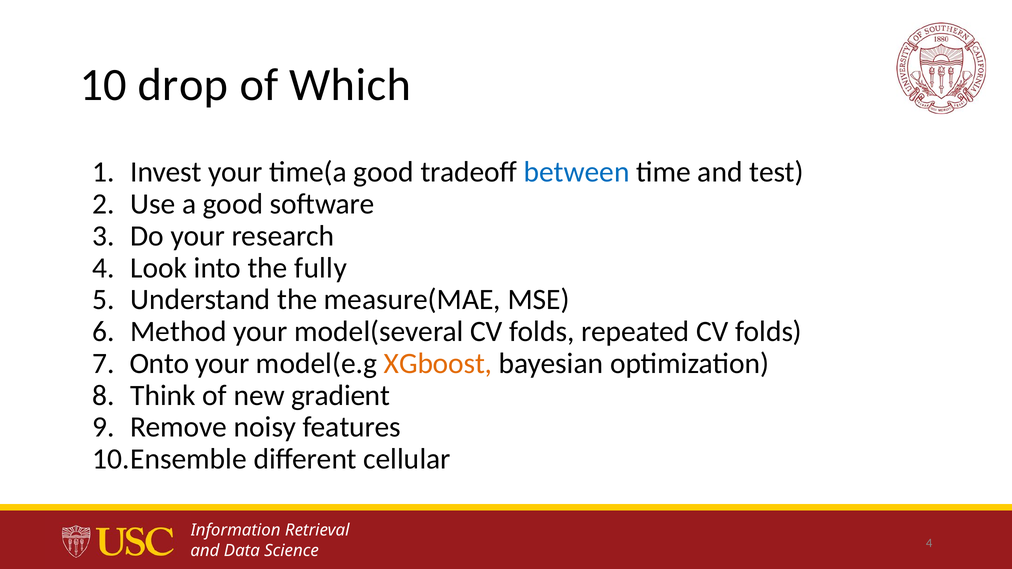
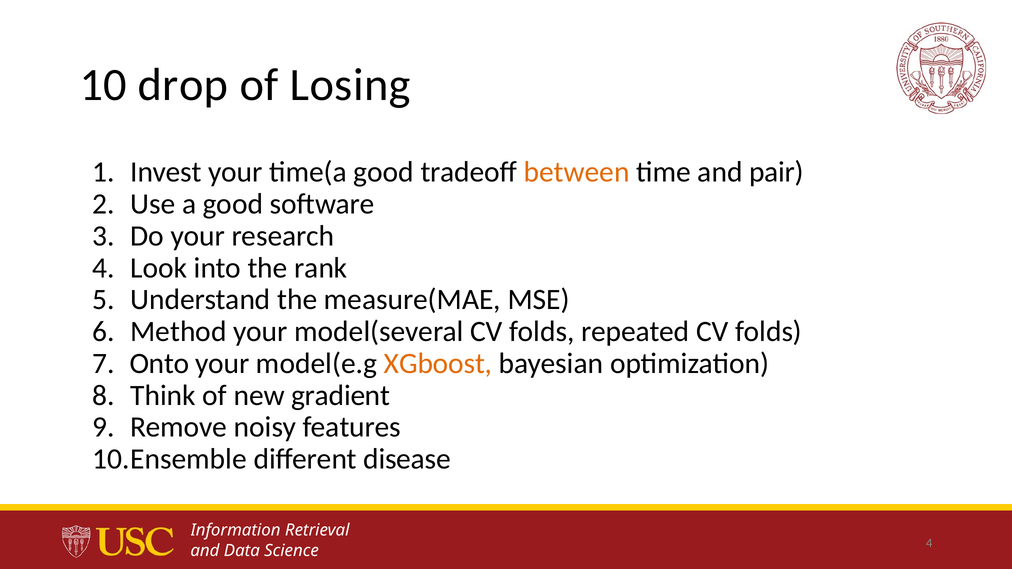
Which: Which -> Losing (350, 85)
between colour: blue -> orange (577, 172)
test: test -> pair (776, 172)
fully: fully -> rank (321, 268)
cellular: cellular -> disease (407, 459)
